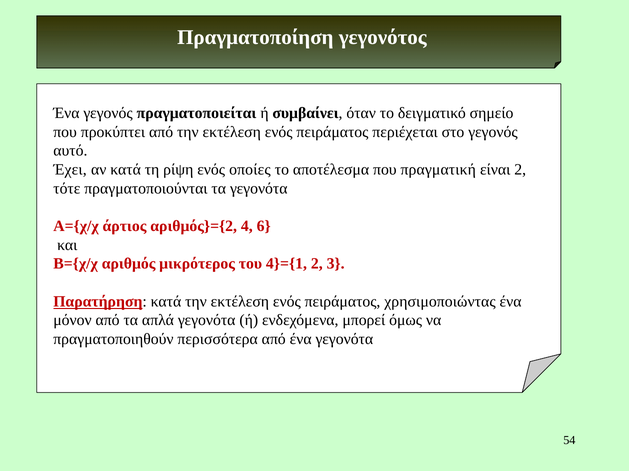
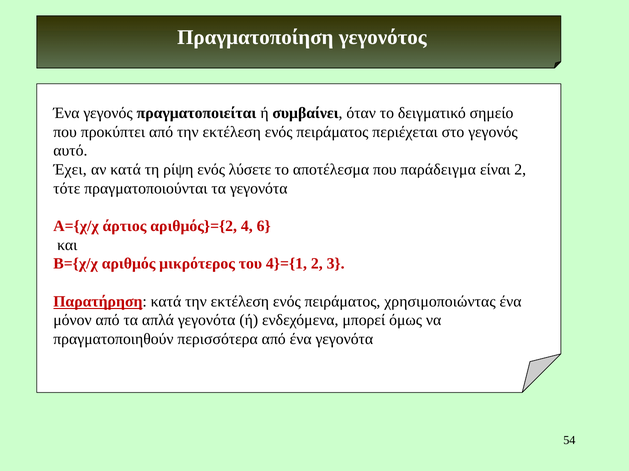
οποίες: οποίες -> λύσετε (250, 170)
πραγματική: πραγματική -> παράδειγμα (438, 170)
